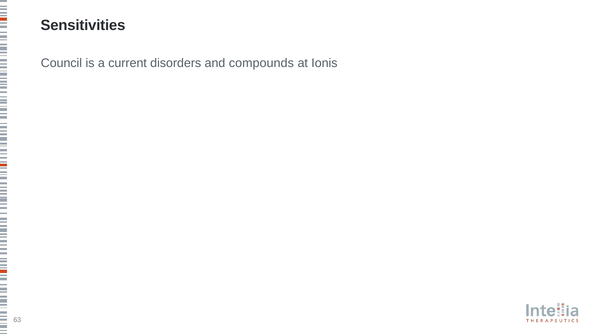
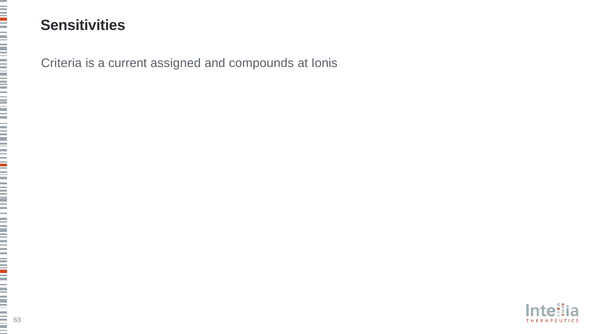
Council: Council -> Criteria (61, 63)
disorders: disorders -> assigned (176, 63)
